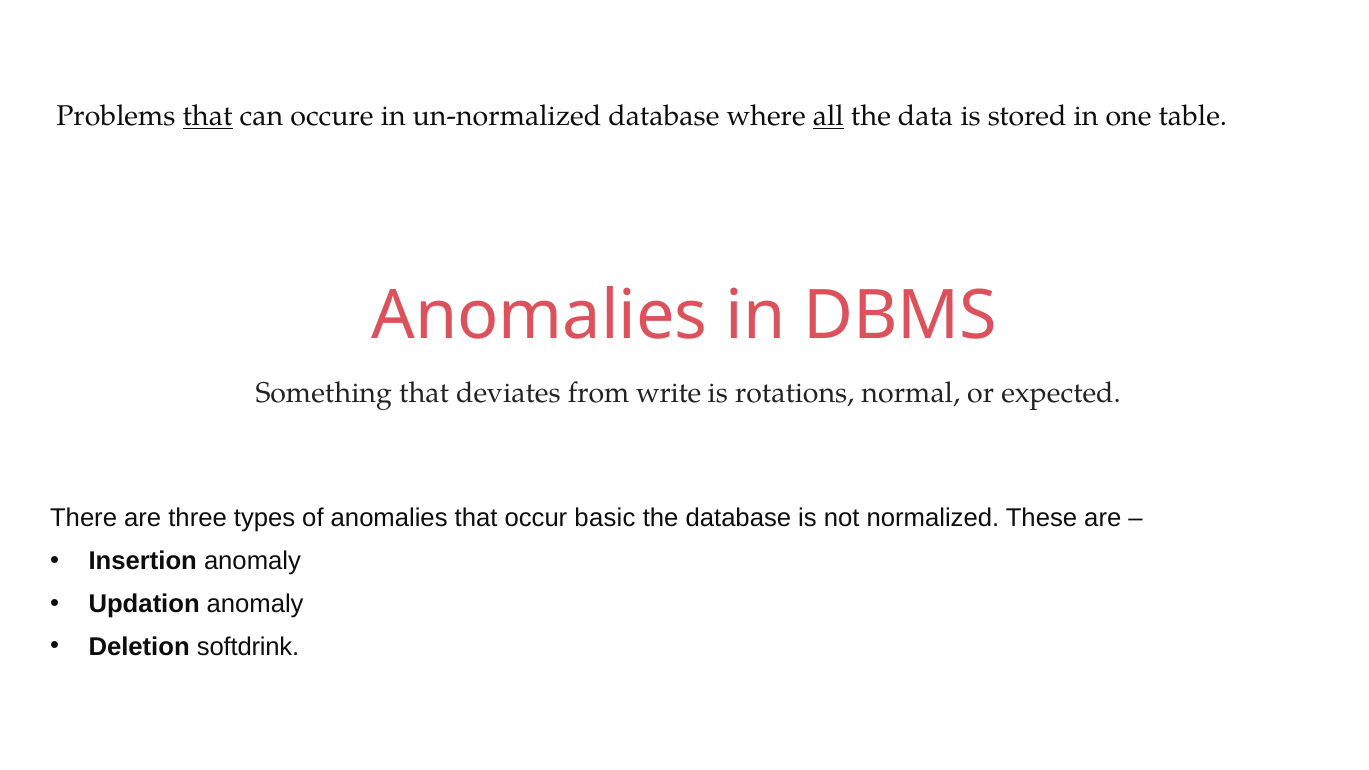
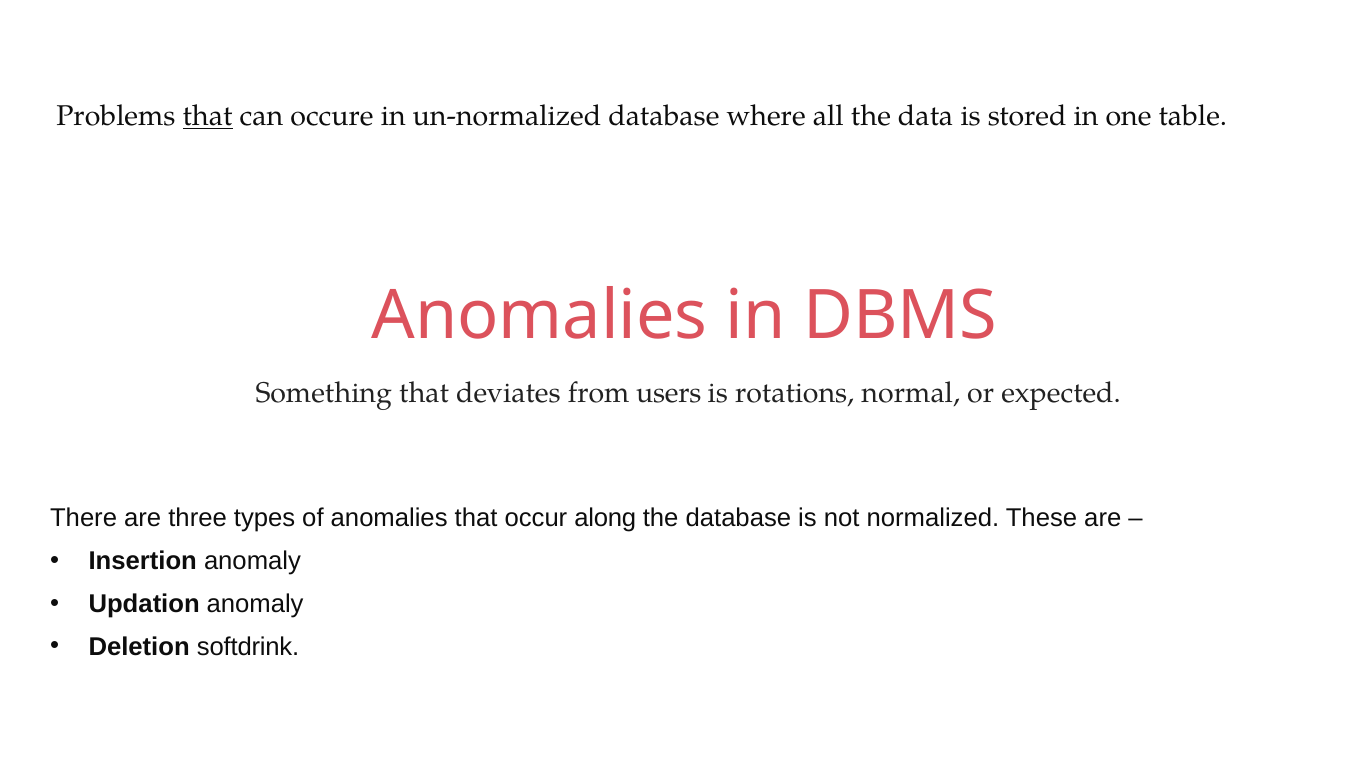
all underline: present -> none (828, 116)
write: write -> users (669, 393)
basic: basic -> along (605, 519)
